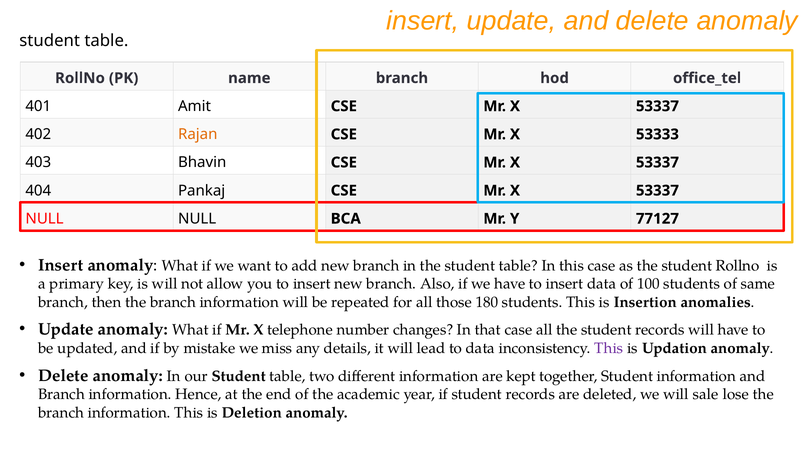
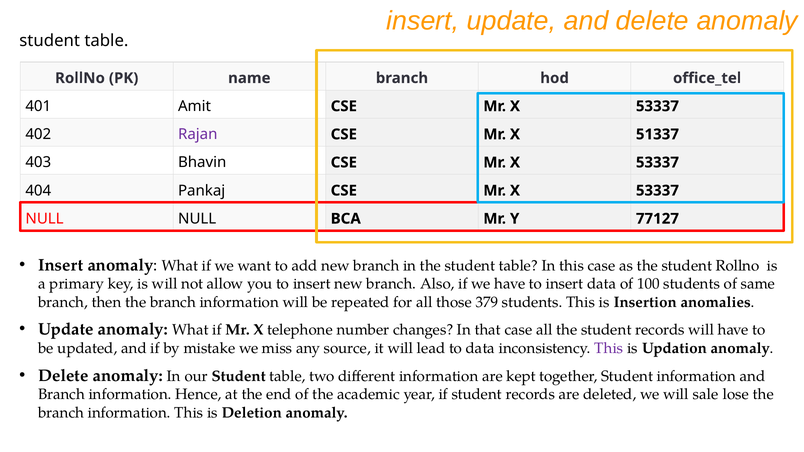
Rajan colour: orange -> purple (198, 134)
53333: 53333 -> 51337 (657, 134)
180: 180 -> 379 (487, 302)
details: details -> source (347, 348)
